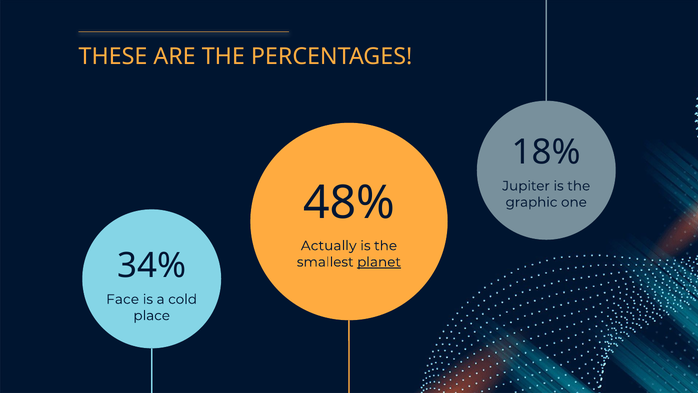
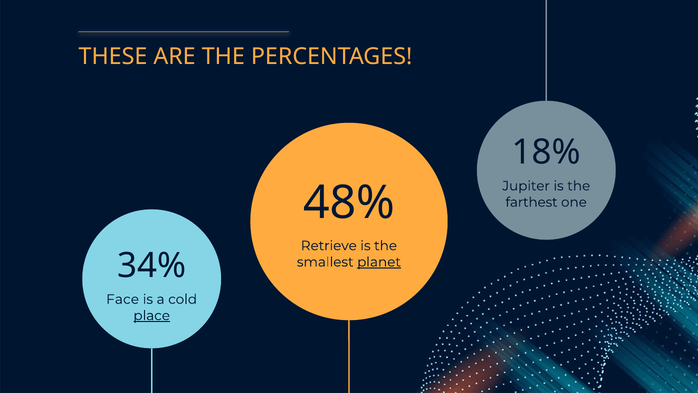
graphic: graphic -> farthest (532, 202)
Actually: Actually -> Retrieve (329, 246)
place underline: none -> present (152, 315)
